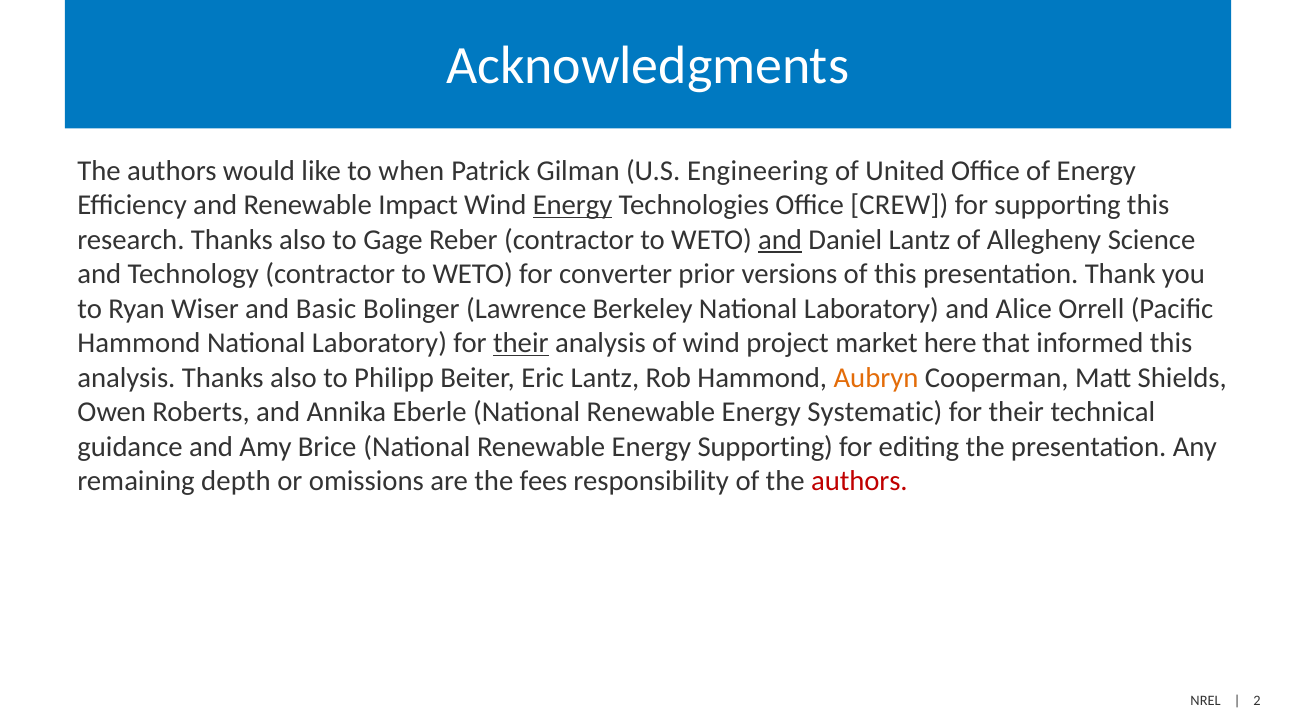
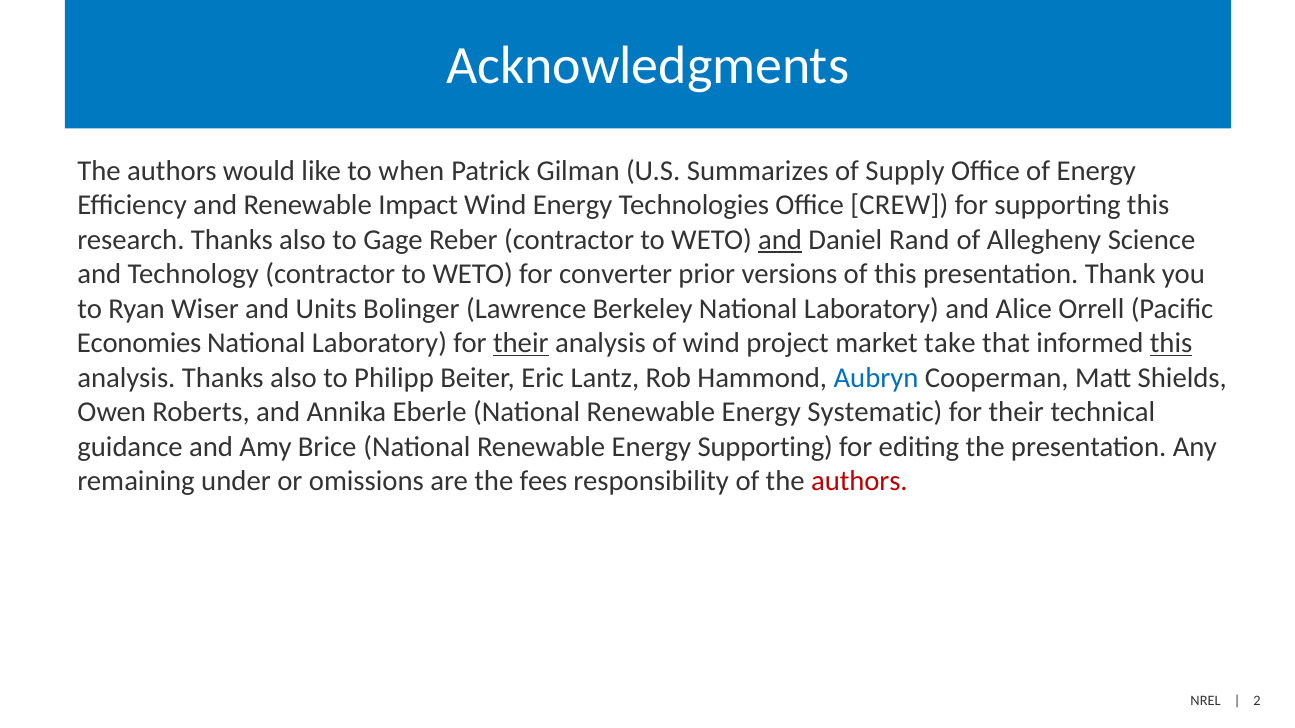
Engineering: Engineering -> Summarizes (758, 171)
United: United -> Supply (905, 171)
Energy underline: present -> none (573, 205)
Daniel Lantz: Lantz -> Rand (919, 240)
Basic: Basic -> Units (326, 309)
Hammond: Hammond -> Economies (139, 343)
here: here -> take (950, 343)
this underline: none -> present (1171, 343)
Aubryn colour: orange -> blue (876, 378)
depth: depth -> under (236, 481)
